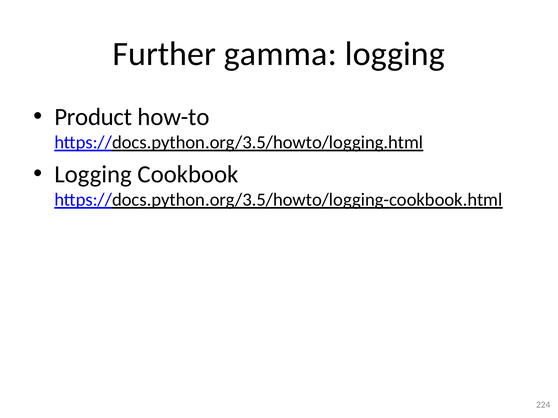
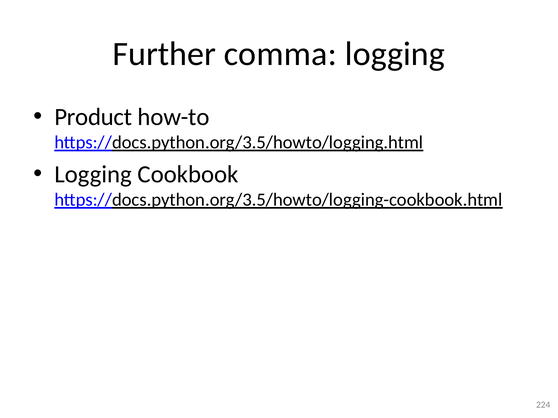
gamma: gamma -> comma (280, 54)
